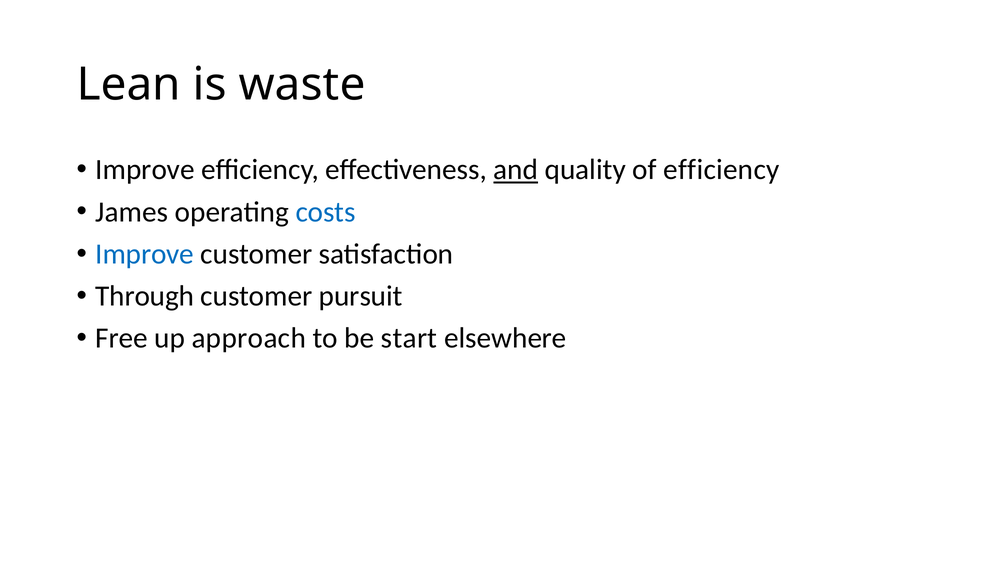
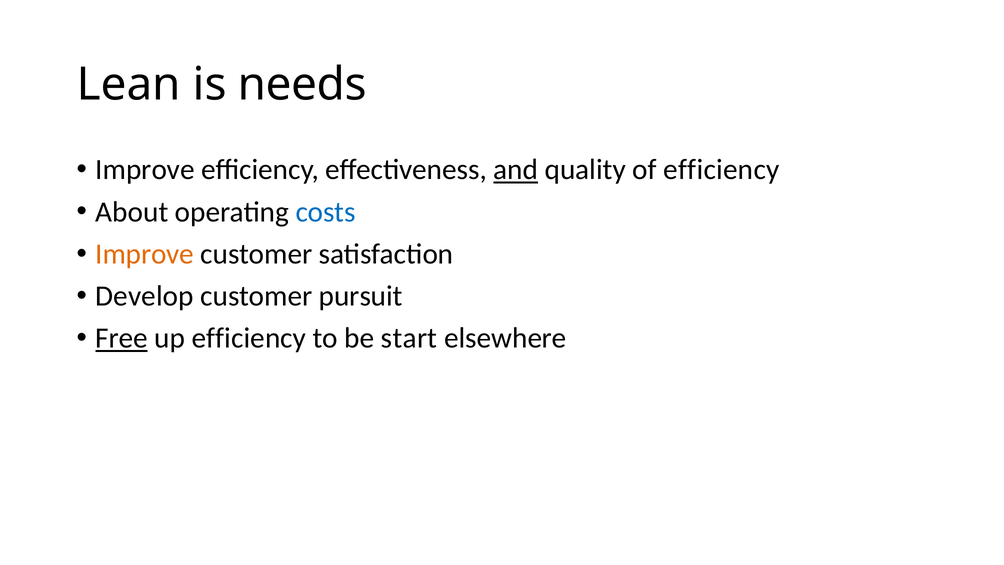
waste: waste -> needs (302, 84)
James: James -> About (132, 212)
Improve colour: blue -> orange (145, 254)
Through: Through -> Develop (145, 296)
Free underline: none -> present (122, 338)
up approach: approach -> efficiency (249, 338)
